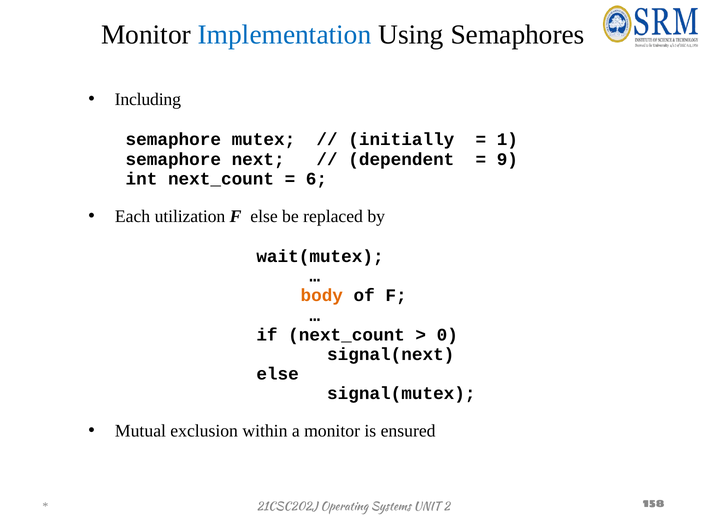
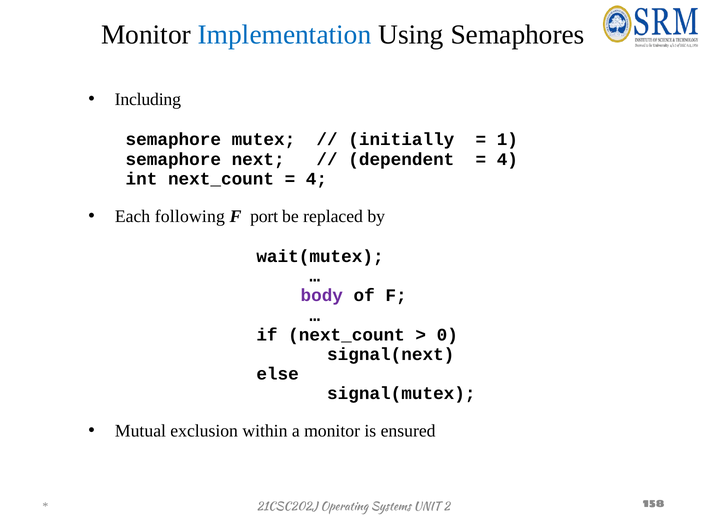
9: 9 -> 4 (507, 159)
6: 6 -> 4 (316, 179)
utilization: utilization -> following (190, 216)
F else: else -> port (264, 216)
body colour: orange -> purple (322, 296)
